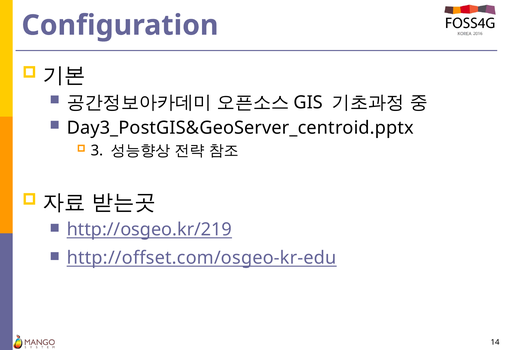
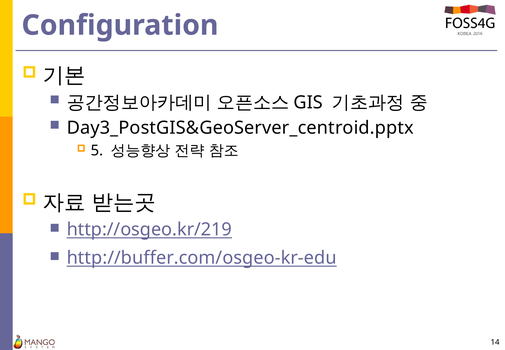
3: 3 -> 5 (97, 150)
http://offset.com/osgeo-kr-edu: http://offset.com/osgeo-kr-edu -> http://buffer.com/osgeo-kr-edu (202, 257)
